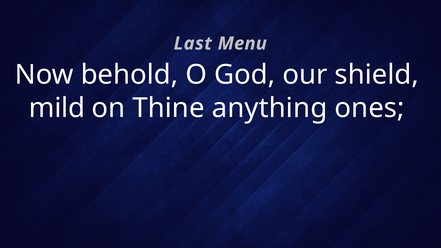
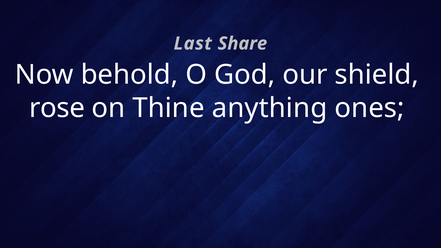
Menu: Menu -> Share (242, 44)
mild: mild -> rose (57, 108)
